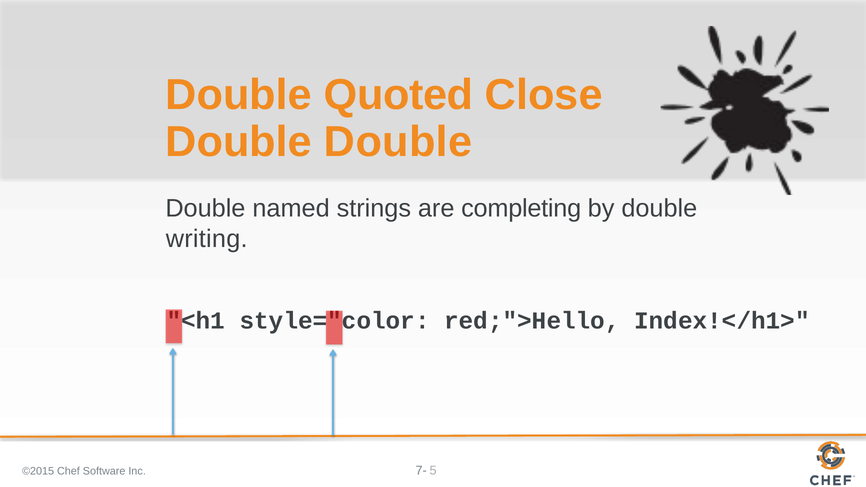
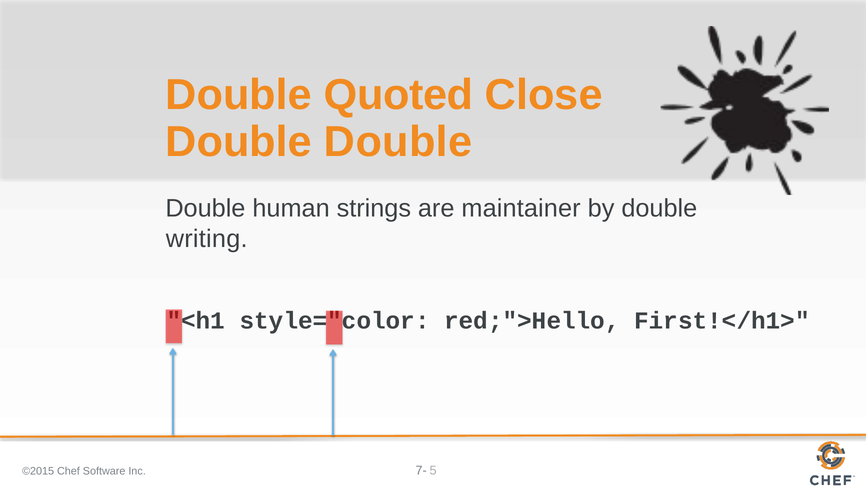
named: named -> human (291, 209)
completing: completing -> maintainer (521, 209)
Index!</h1>: Index!</h1> -> First!</h1> (722, 321)
